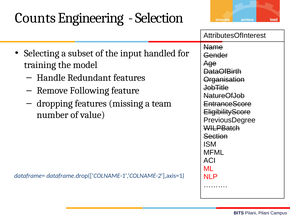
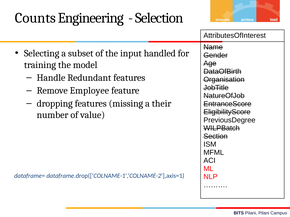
Following: Following -> Employee (89, 91)
team: team -> their (162, 104)
